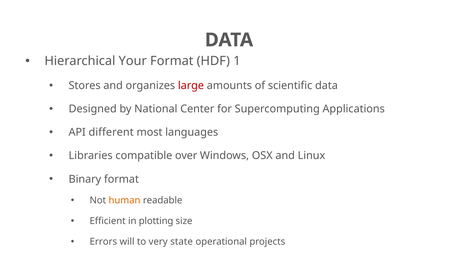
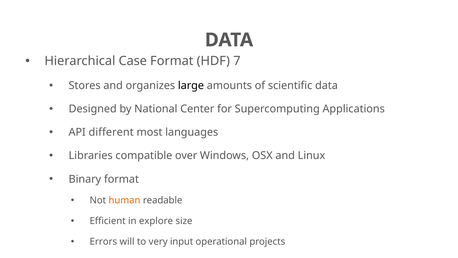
Your: Your -> Case (133, 61)
1: 1 -> 7 (237, 61)
large colour: red -> black (191, 85)
plotting: plotting -> explore (156, 221)
state: state -> input (182, 241)
